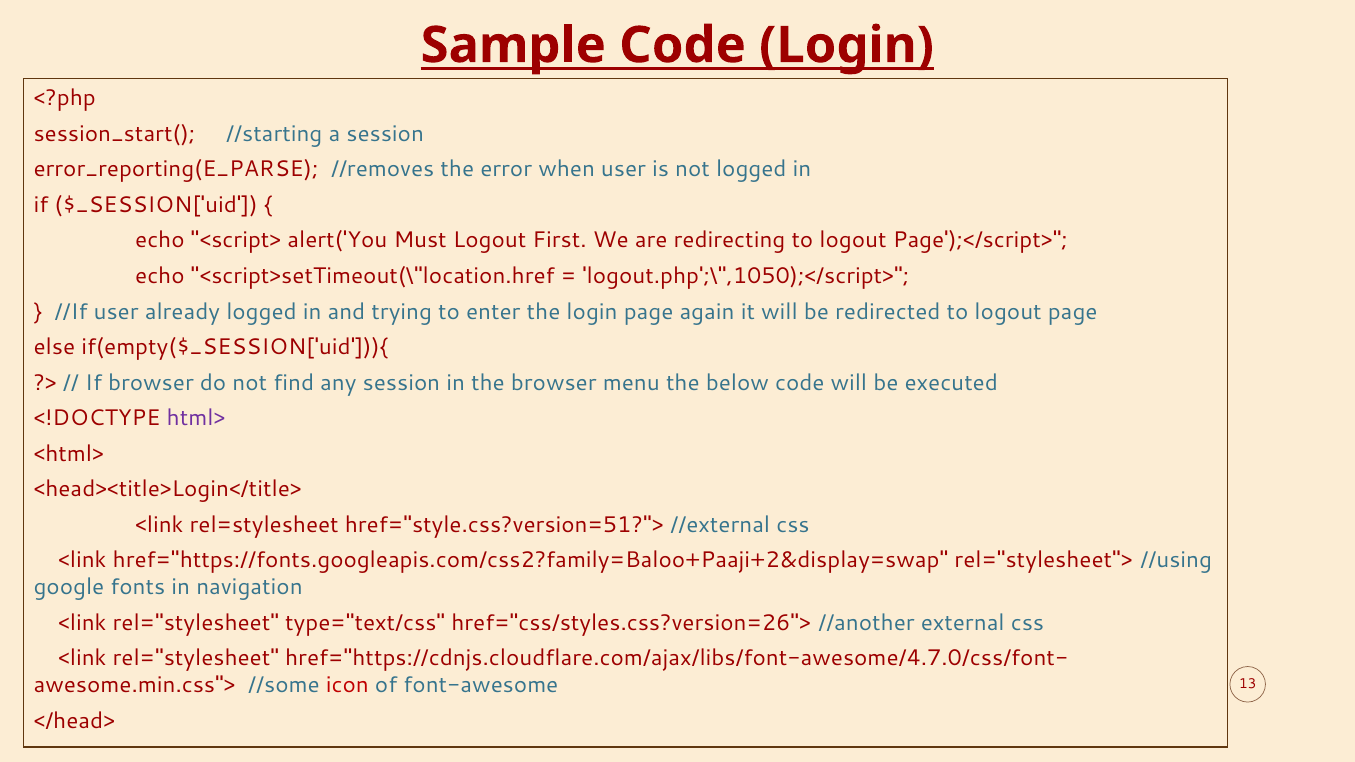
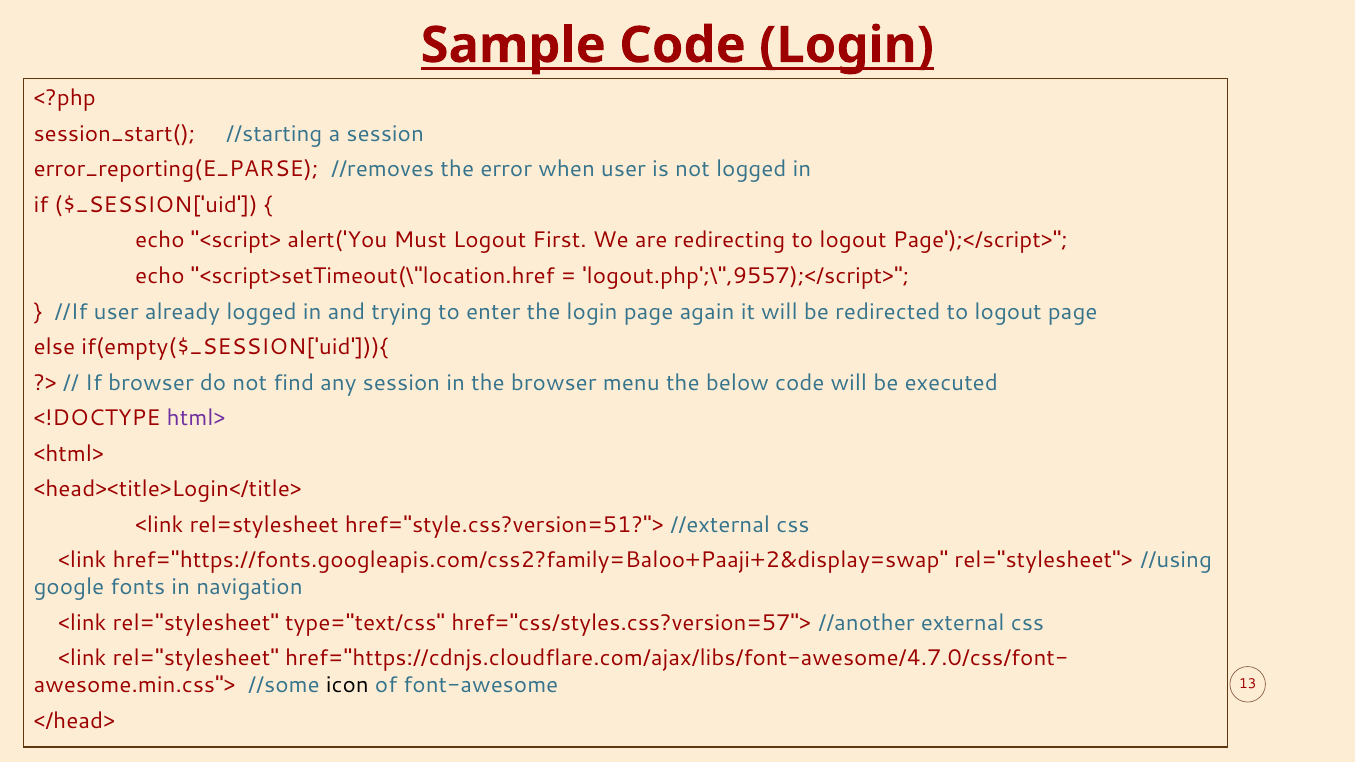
logout.php';\",1050);</script>: logout.php';\",1050);</script> -> logout.php';\",9557);</script> (746, 276)
href="css/styles.css?version=26">: href="css/styles.css?version=26"> -> href="css/styles.css?version=57"> (631, 623)
icon colour: red -> black (347, 685)
